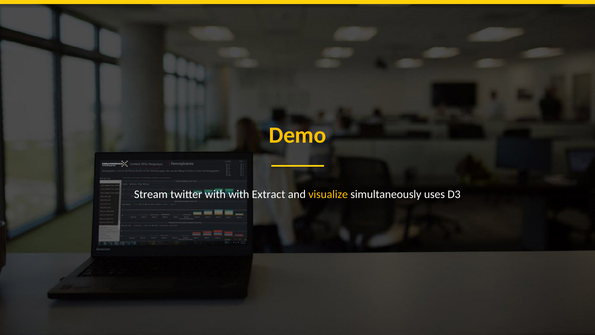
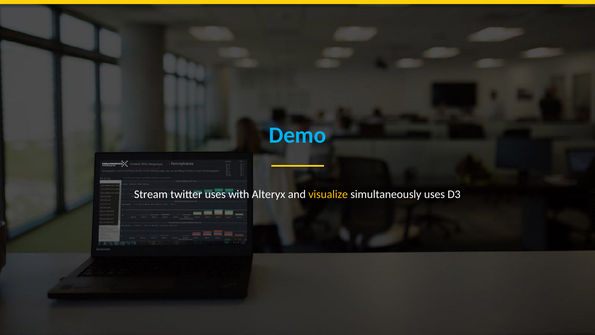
Demo colour: yellow -> light blue (298, 135)
twitter with: with -> uses (215, 194)
Extract: Extract -> Alteryx (269, 194)
